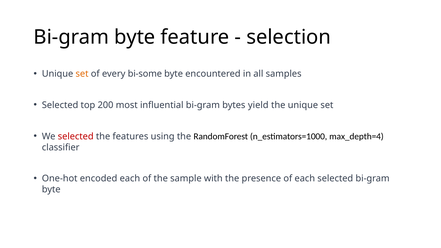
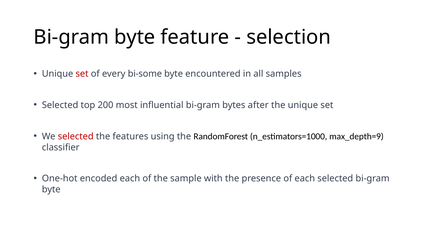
set colour: orange -> red (82, 74)
yield: yield -> after (258, 105)
max_depth=4: max_depth=4 -> max_depth=9 (356, 136)
